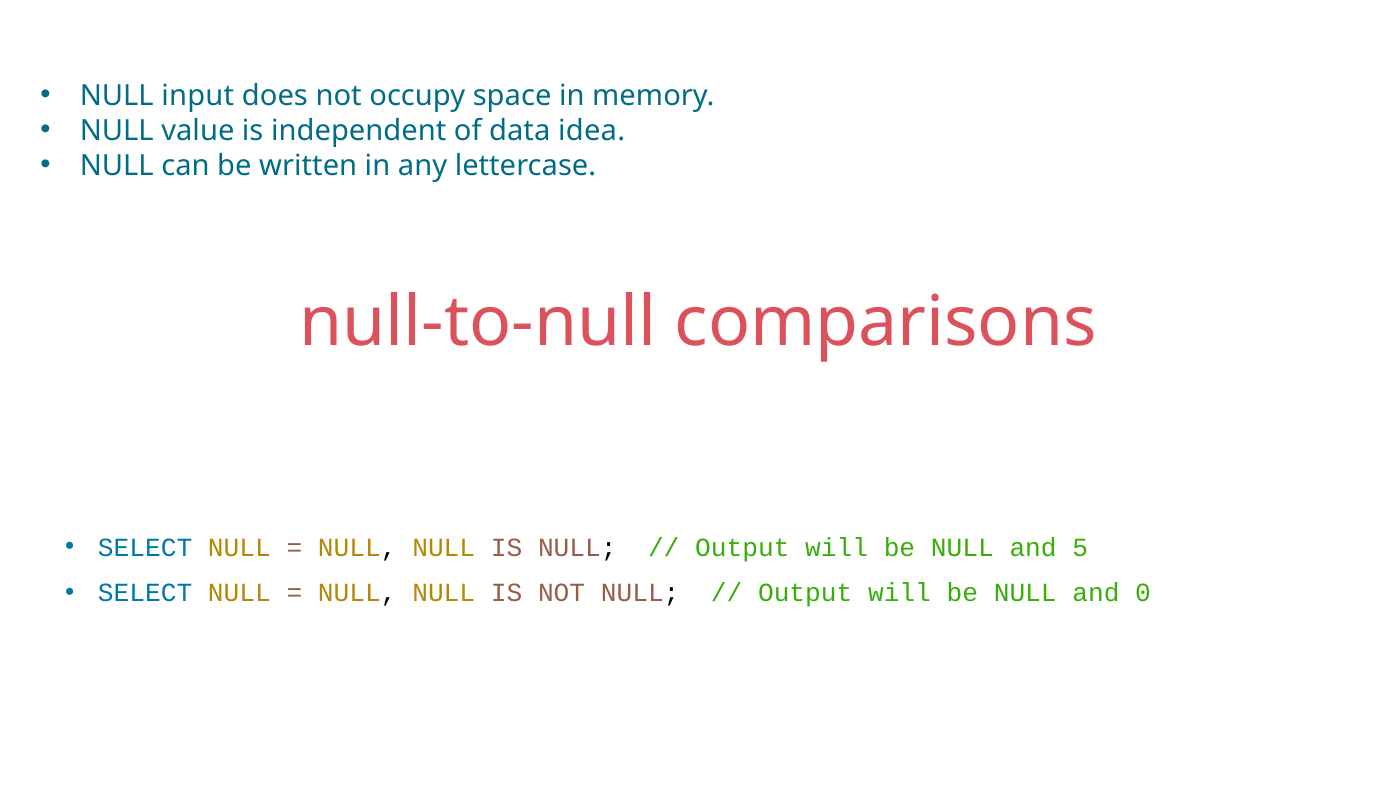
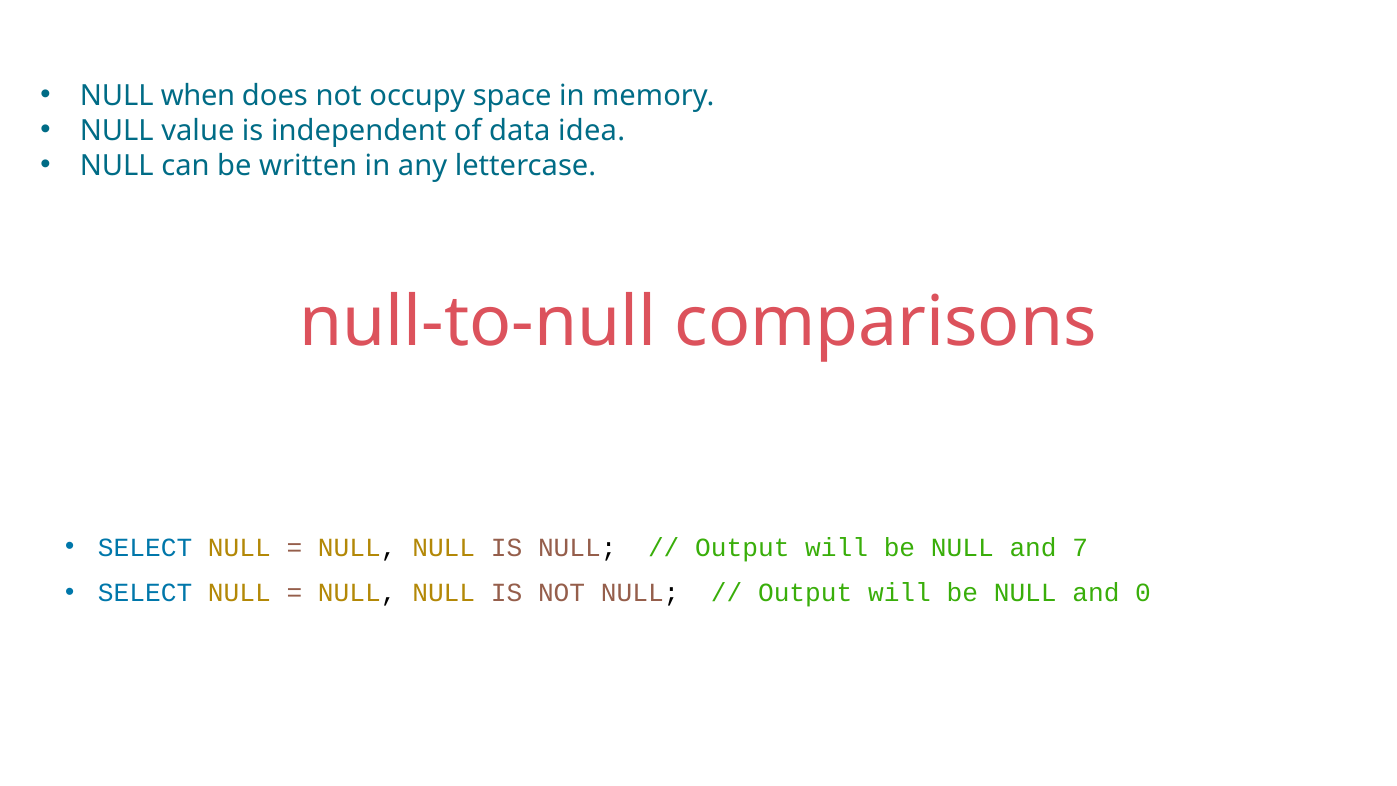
input: input -> when (198, 96)
5: 5 -> 7 (1080, 548)
